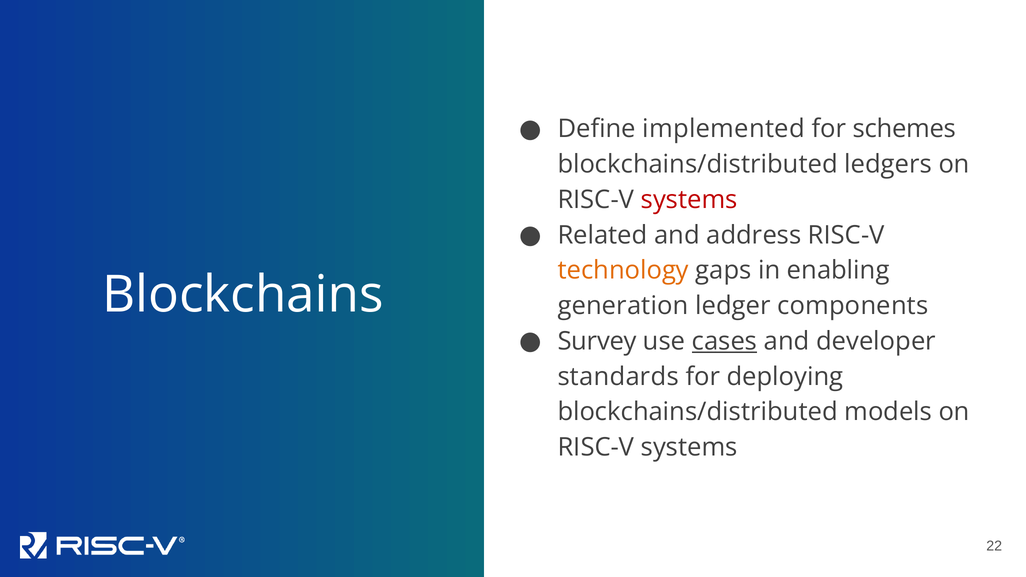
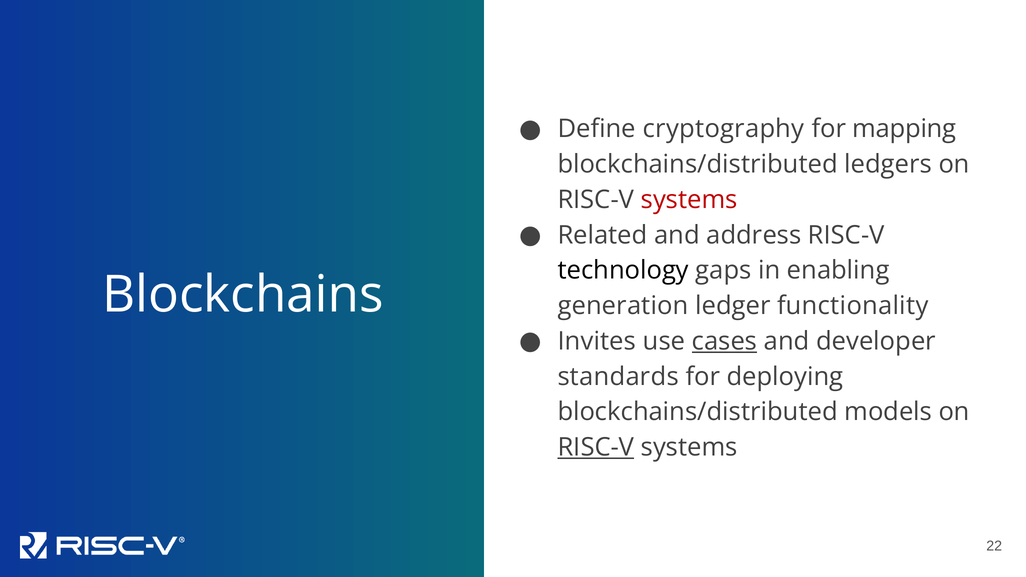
implemented: implemented -> cryptography (724, 129)
schemes: schemes -> mapping (904, 129)
technology colour: orange -> black (623, 270)
components: components -> functionality (853, 306)
Survey: Survey -> Invites (597, 341)
RISC-V underline: none -> present (596, 447)
